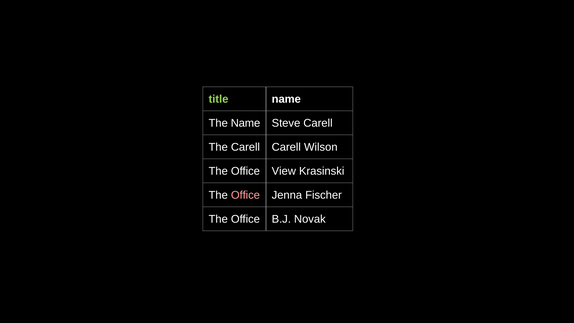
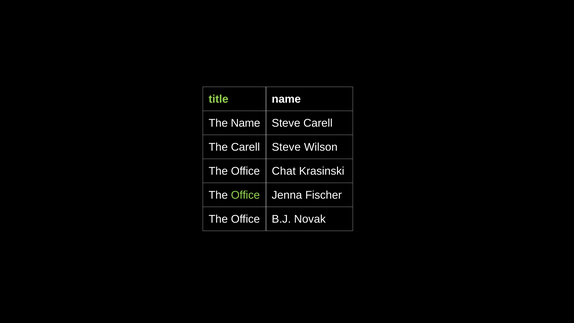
Carell: Carell -> Steve (286, 147)
View: View -> Chat (284, 171)
Office colour: pink -> light green (245, 195)
